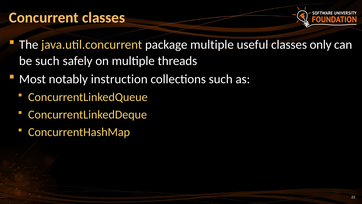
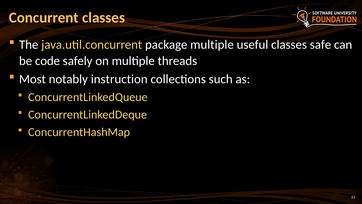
only: only -> safe (321, 45)
be such: such -> code (47, 61)
